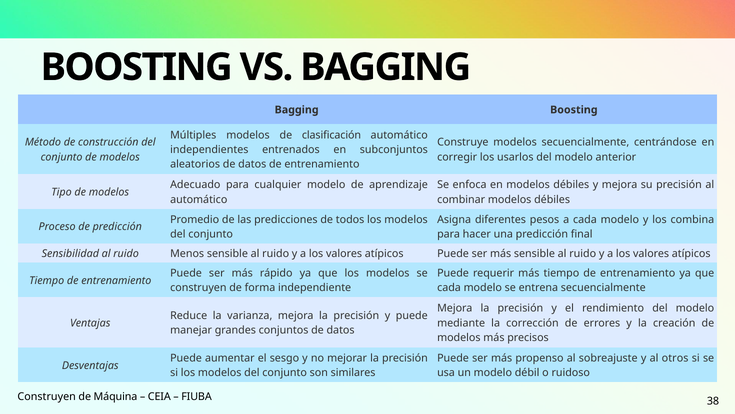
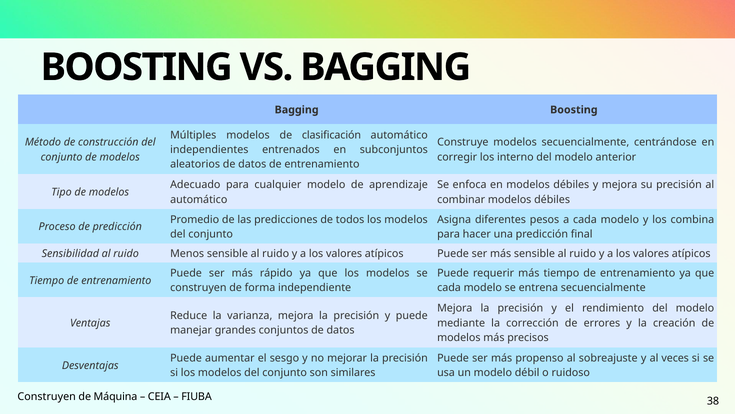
usarlos: usarlos -> interno (515, 157)
otros: otros -> veces (675, 358)
